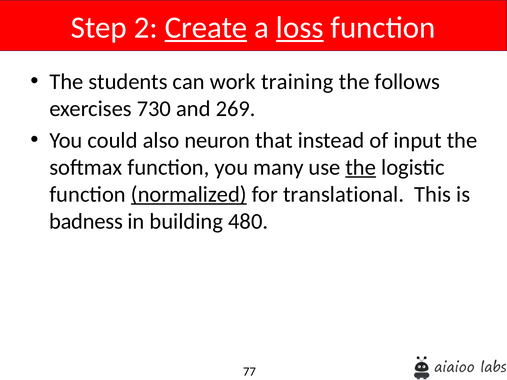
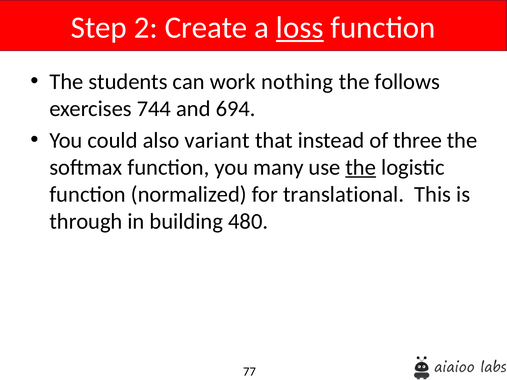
Create underline: present -> none (206, 28)
training: training -> nothing (297, 82)
730: 730 -> 744 (154, 109)
269: 269 -> 694 (236, 109)
neuron: neuron -> variant (217, 140)
input: input -> three (418, 140)
normalized underline: present -> none (189, 195)
badness: badness -> through (86, 222)
